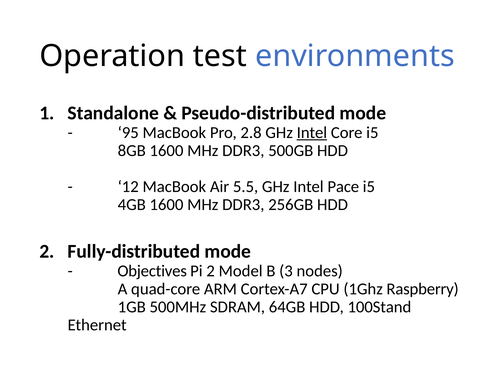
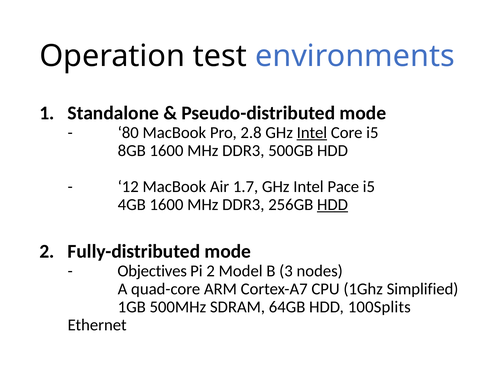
95: 95 -> 80 (128, 132)
5.5: 5.5 -> 1.7 (246, 187)
HDD underline: none -> present (333, 205)
Raspberry: Raspberry -> Simplified (423, 289)
100Stand: 100Stand -> 100Splits (379, 307)
